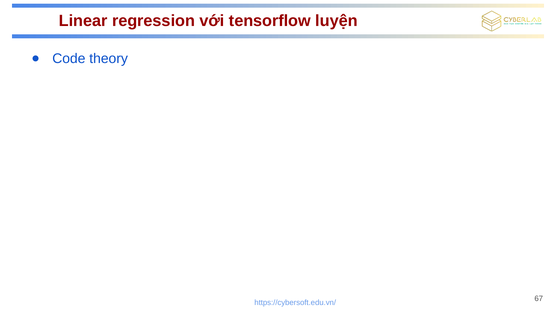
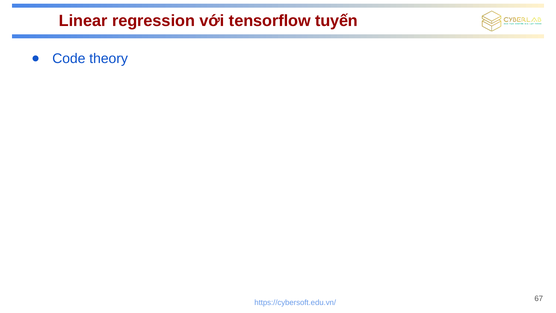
luyện: luyện -> tuyến (337, 21)
